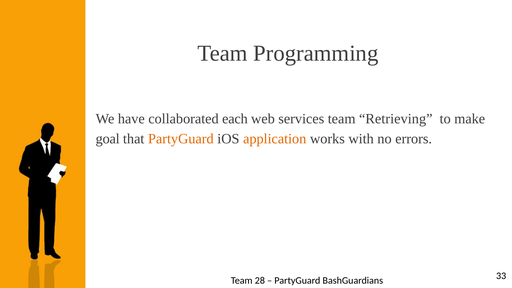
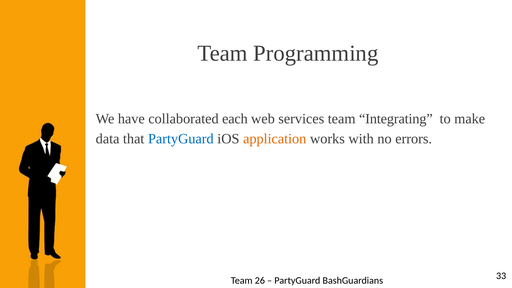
Retrieving: Retrieving -> Integrating (396, 119)
goal: goal -> data (108, 139)
PartyGuard colour: orange -> blue (181, 139)
28: 28 -> 26 (260, 281)
